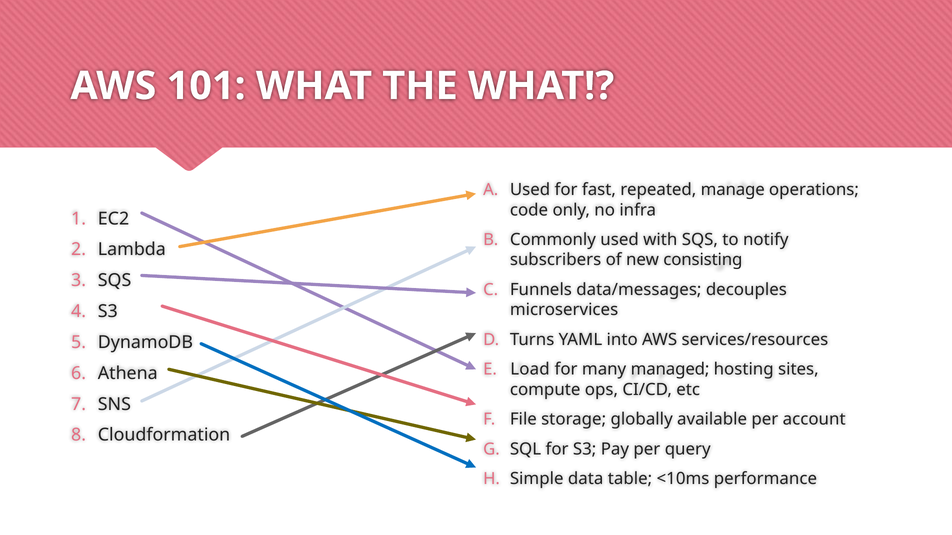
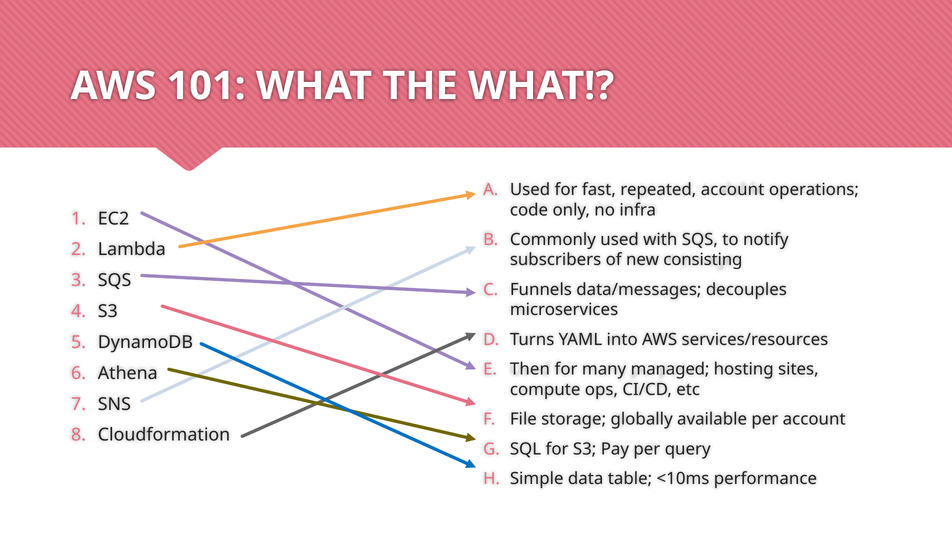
repeated manage: manage -> account (733, 190)
Load: Load -> Then (530, 370)
